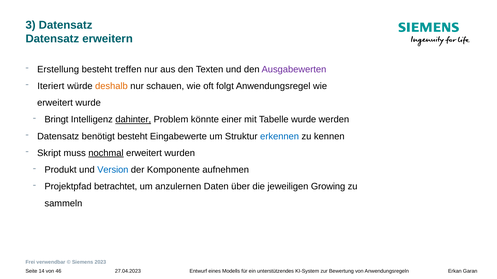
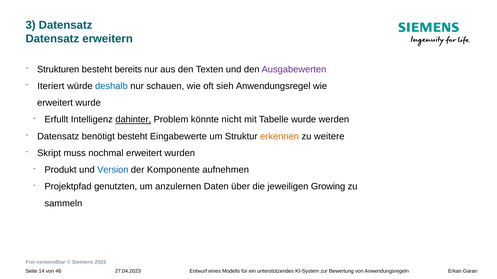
Erstellung: Erstellung -> Strukturen (58, 70)
treffen: treffen -> bereits (128, 70)
deshalb colour: orange -> blue (111, 86)
folgt: folgt -> sieh (225, 86)
Bringt: Bringt -> Erfullt (56, 120)
einer: einer -> nicht (232, 120)
erkennen colour: blue -> orange (280, 137)
kennen: kennen -> weitere (329, 137)
nochmal underline: present -> none (106, 153)
betrachtet: betrachtet -> genutzten (116, 187)
